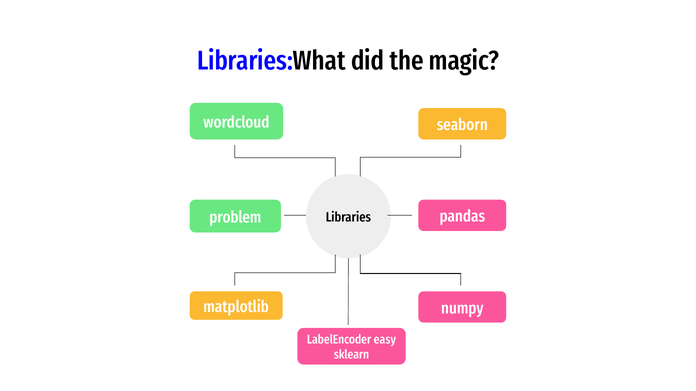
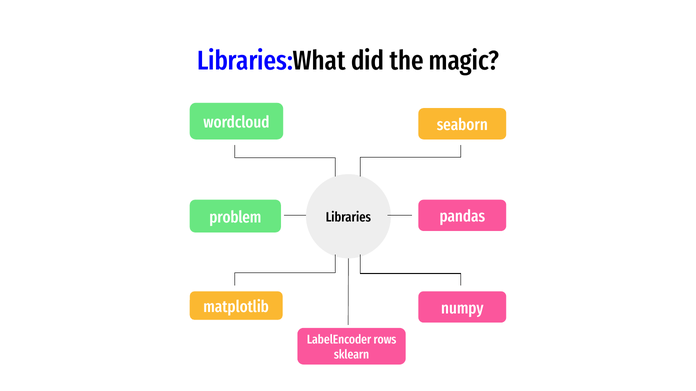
easy: easy -> rows (385, 340)
